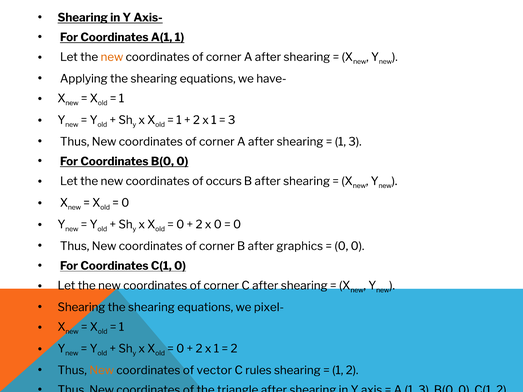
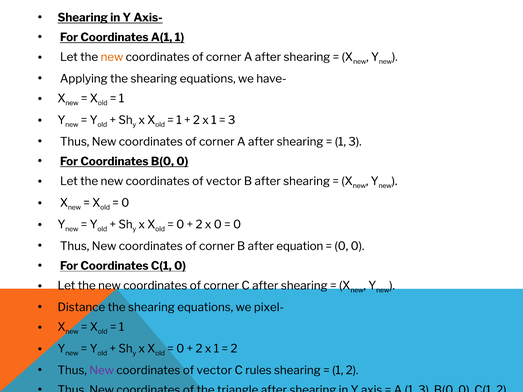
occurs: occurs -> vector (224, 181)
graphics: graphics -> equation (300, 246)
Shearing: Shearing -> Distance (81, 307)
New colour: orange -> purple (102, 371)
